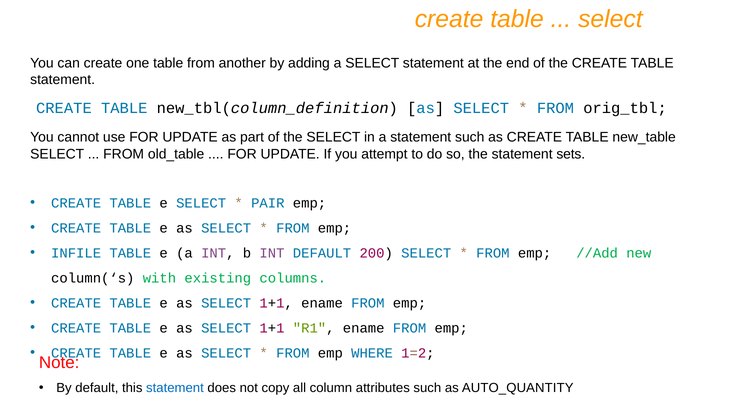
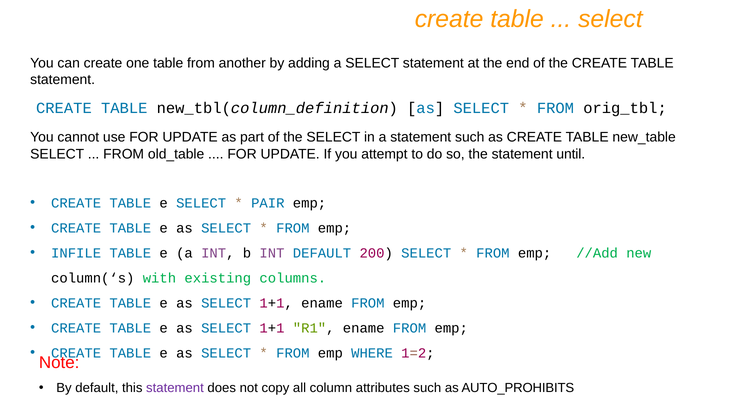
sets: sets -> until (571, 154)
statement colour: blue -> purple (175, 388)
AUTO_QUANTITY: AUTO_QUANTITY -> AUTO_PROHIBITS (518, 388)
